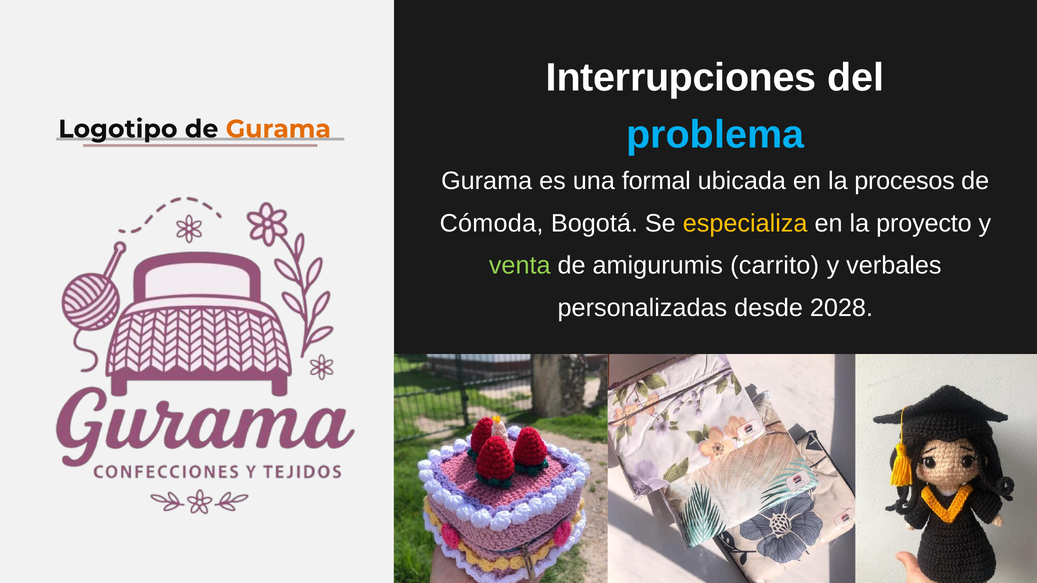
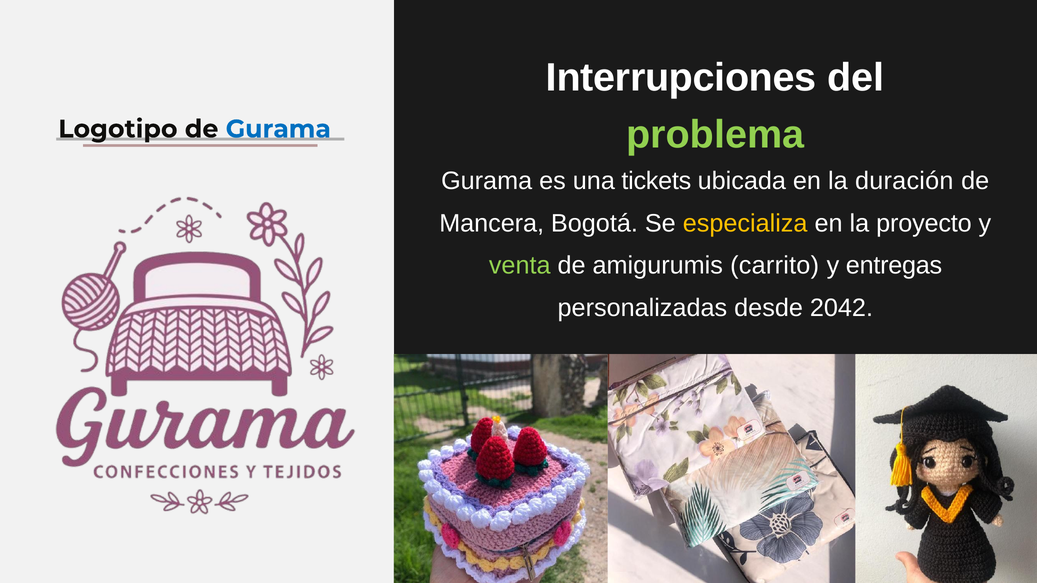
problema colour: light blue -> light green (715, 135)
Gurama colour: orange -> blue (278, 129)
formal: formal -> tickets (656, 181)
procesos: procesos -> duración (904, 181)
Cómoda: Cómoda -> Mancera (492, 223)
verbales: verbales -> entregas (894, 266)
2028: 2028 -> 2042 (841, 308)
